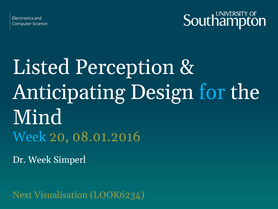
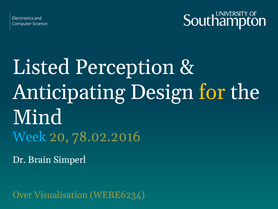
for colour: light blue -> yellow (212, 92)
08.01.2016: 08.01.2016 -> 78.02.2016 (106, 137)
Dr Week: Week -> Brain (40, 159)
Next: Next -> Over (22, 195)
LOOK6234: LOOK6234 -> WERE6234 (117, 195)
